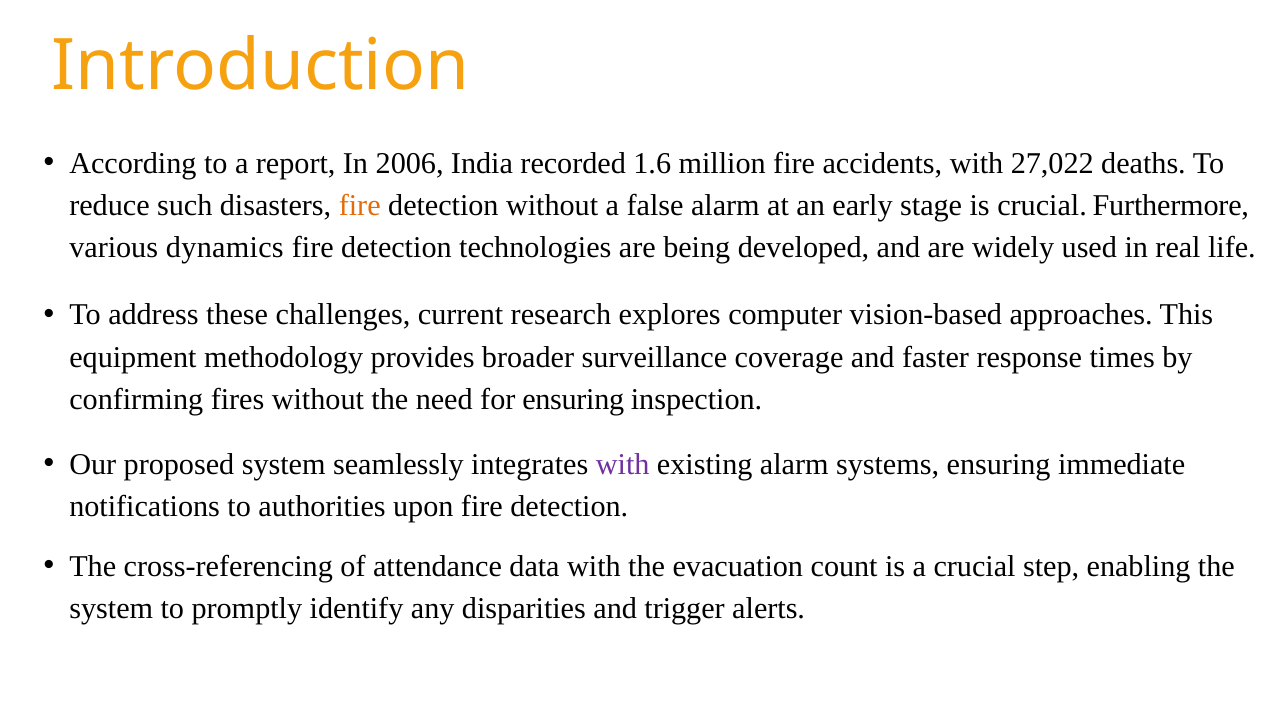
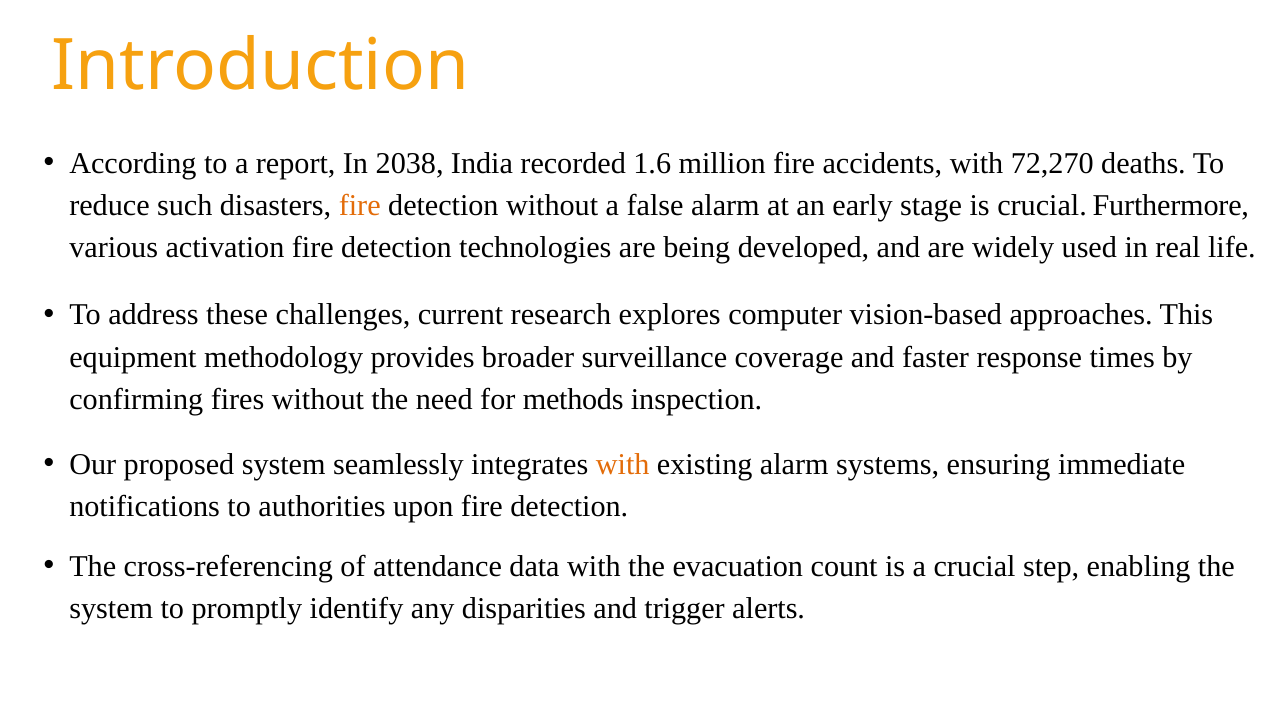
2006: 2006 -> 2038 (410, 163)
27,022: 27,022 -> 72,270 (1052, 163)
dynamics: dynamics -> activation (225, 248)
for ensuring: ensuring -> methods (573, 400)
with colour: purple -> orange (623, 464)
